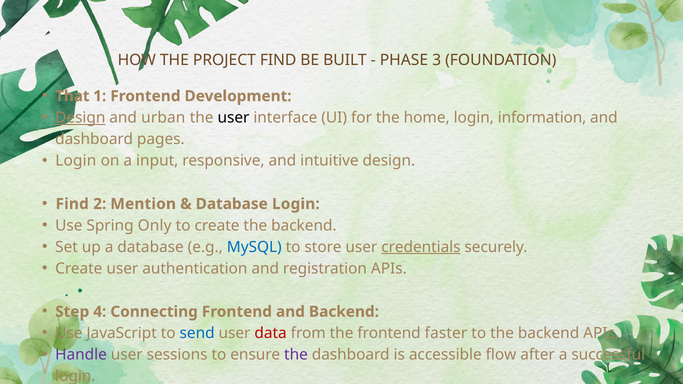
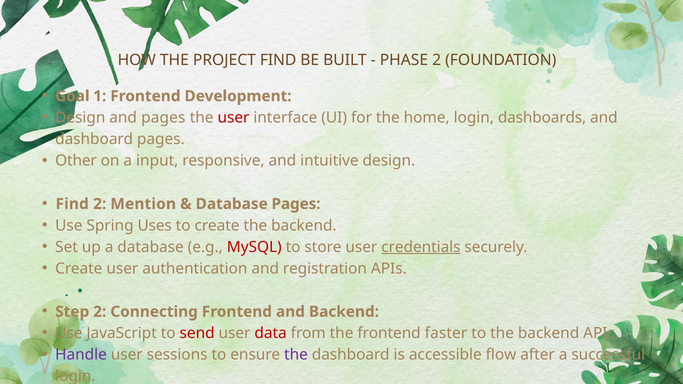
PHASE 3: 3 -> 2 (437, 60)
That: That -> Goal (72, 96)
Design underline: present -> none (80, 118)
and urban: urban -> pages (163, 118)
user colour: black -> red (233, 118)
information: information -> dashboards (542, 118)
Login: Login -> Other (76, 161)
Database Login: Login -> Pages (296, 204)
Only: Only -> Uses (155, 226)
MySQL colour: blue -> red (254, 247)
Step 4: 4 -> 2 (100, 312)
send colour: blue -> red (197, 333)
